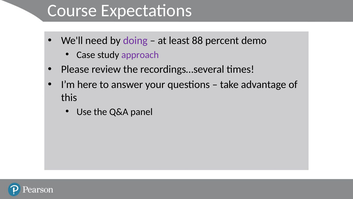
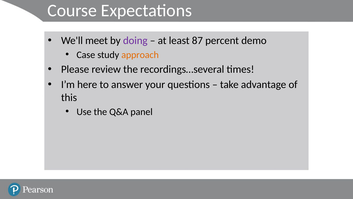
need: need -> meet (97, 40)
88: 88 -> 87 (197, 40)
approach colour: purple -> orange (140, 55)
